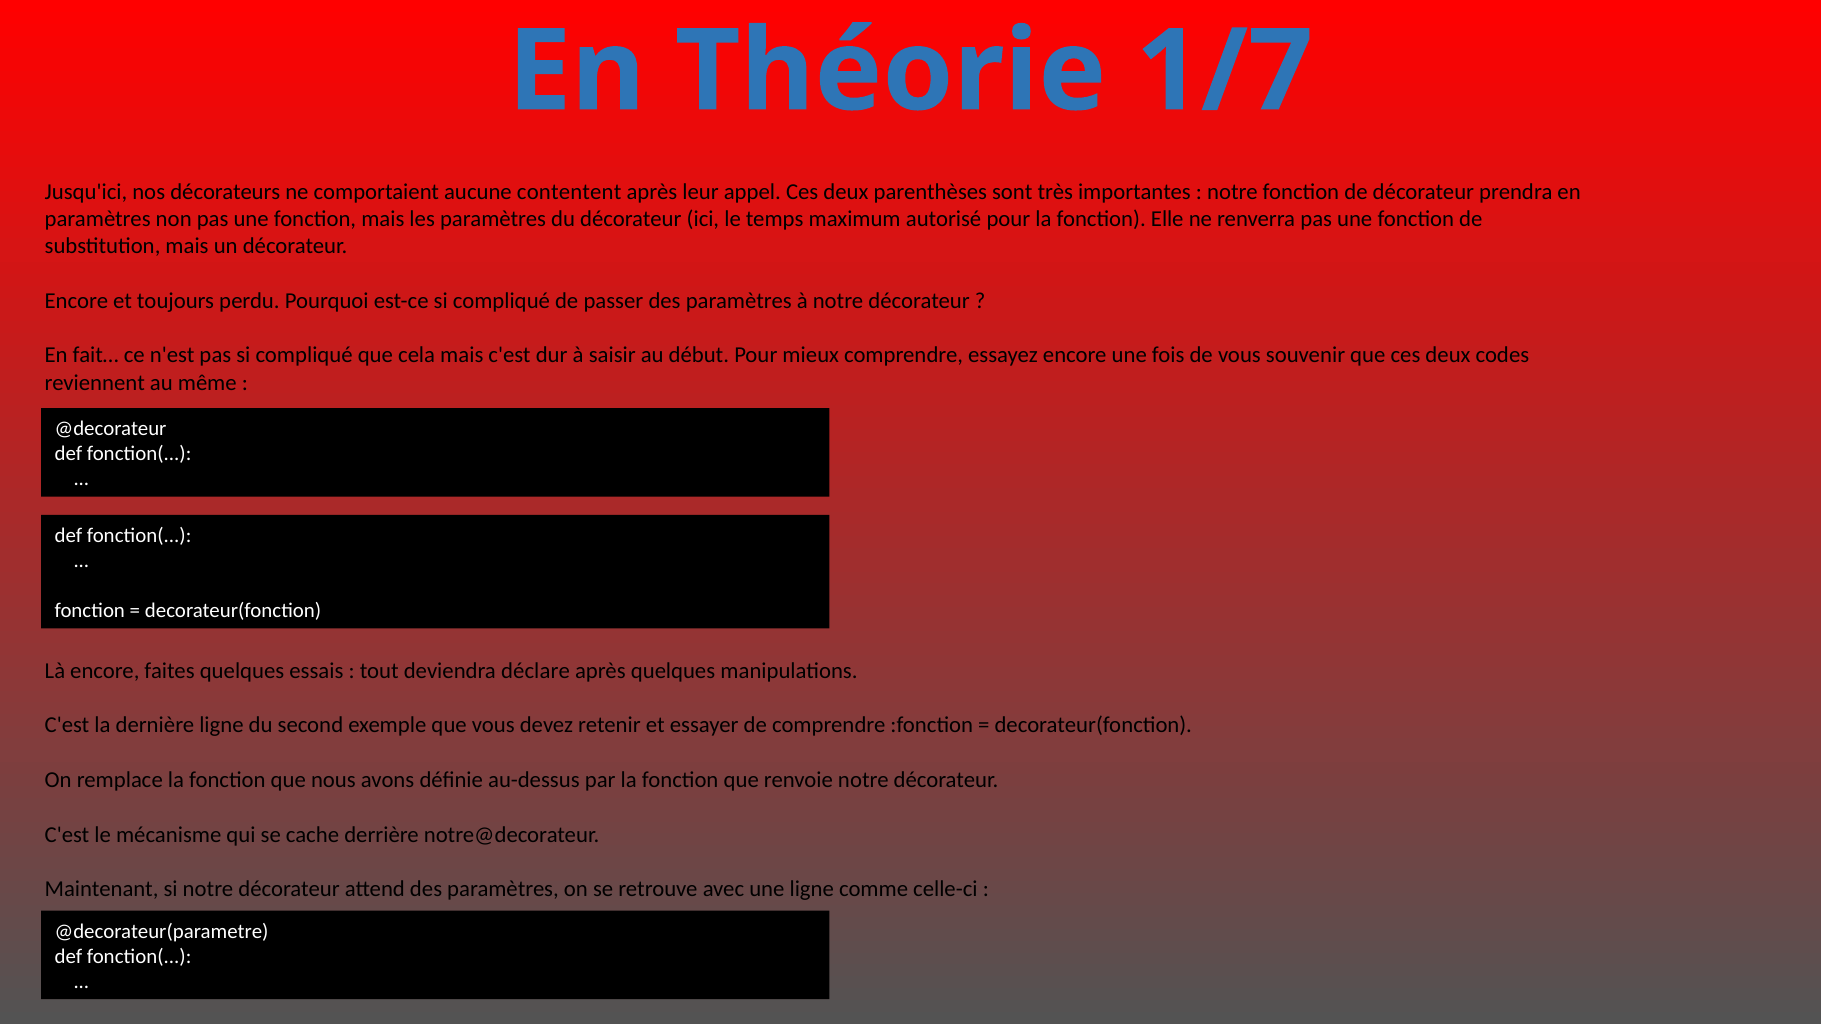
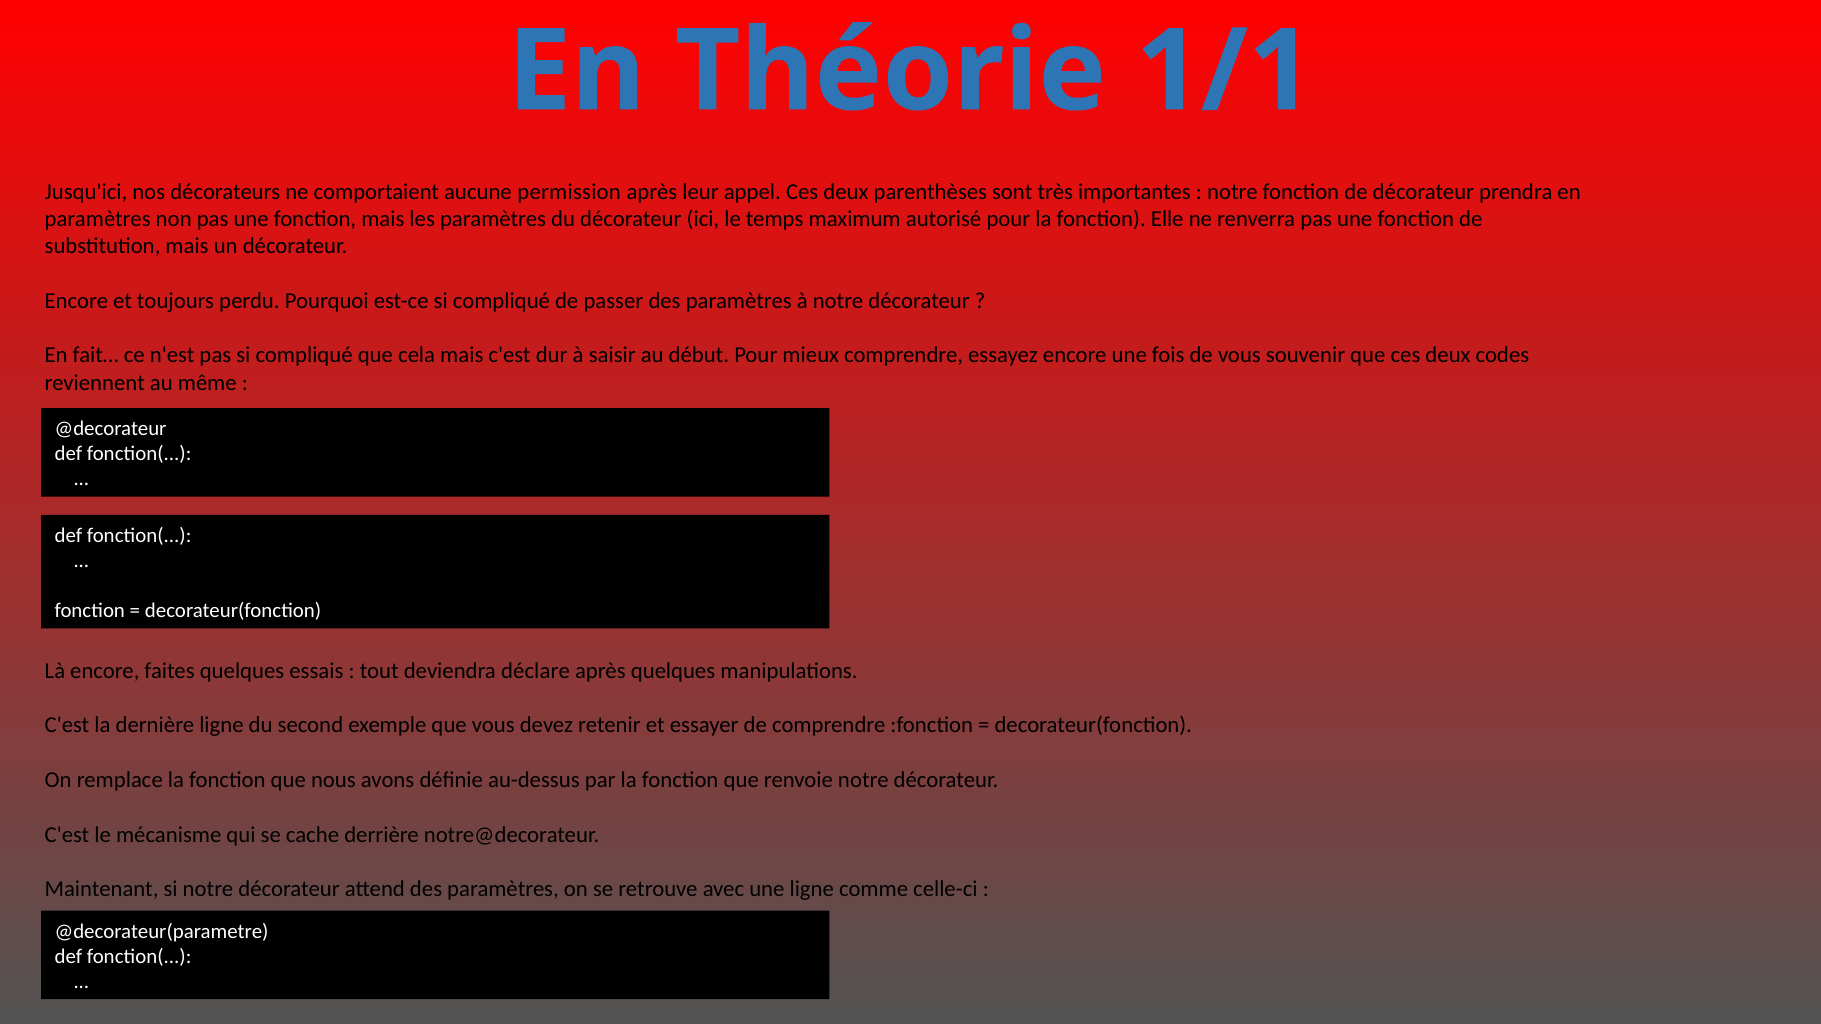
1/7: 1/7 -> 1/1 (1224, 72)
contentent: contentent -> permission (569, 192)
